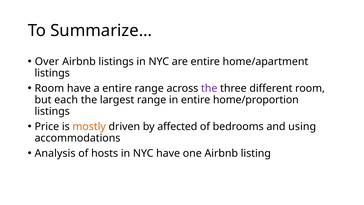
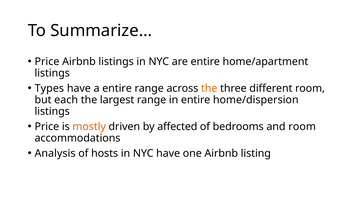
Over: Over -> Price (47, 62)
Room: Room -> Types (49, 88)
the colour: purple -> orange (209, 88)
home/proportion: home/proportion -> home/dispersion (256, 100)
and using: using -> room (302, 126)
